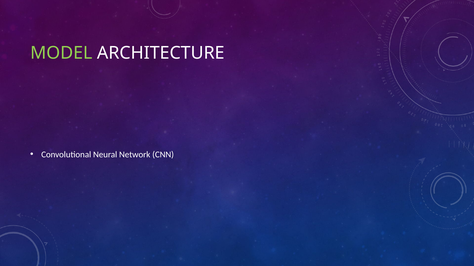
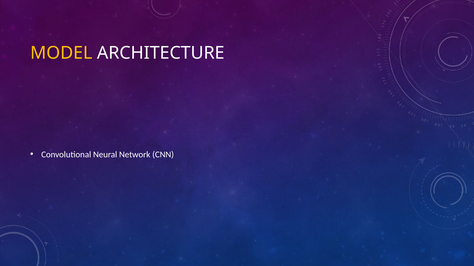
MODEL colour: light green -> yellow (61, 53)
